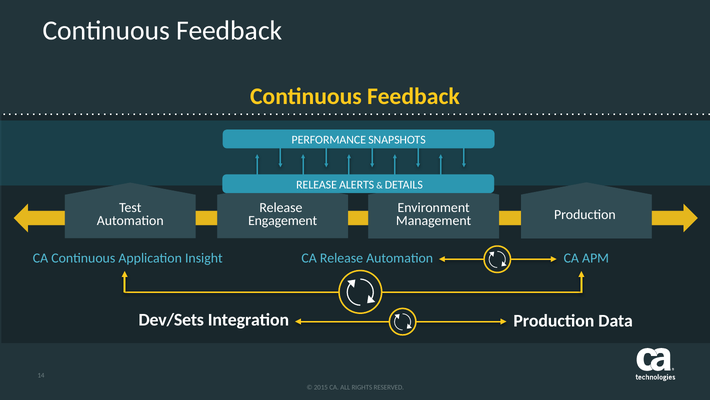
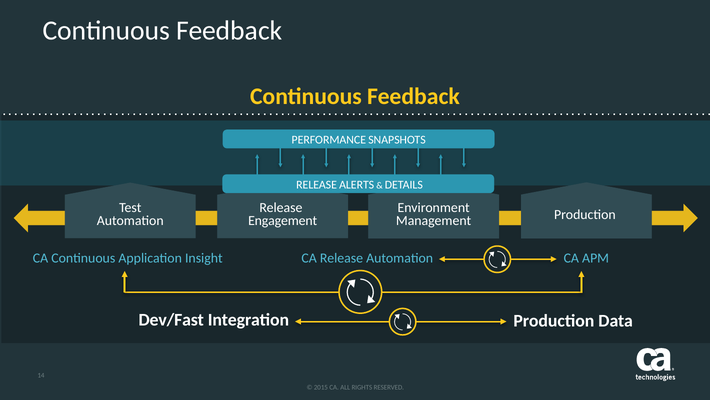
Dev/Sets: Dev/Sets -> Dev/Fast (171, 320)
